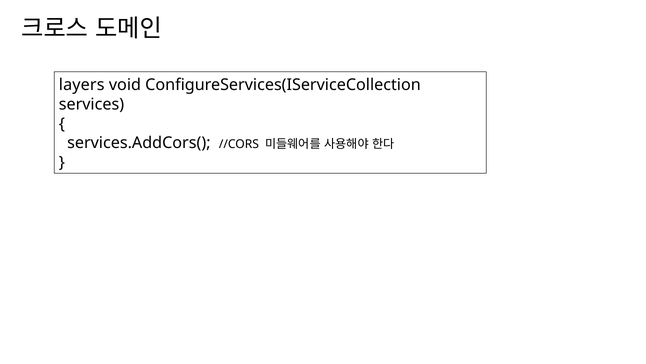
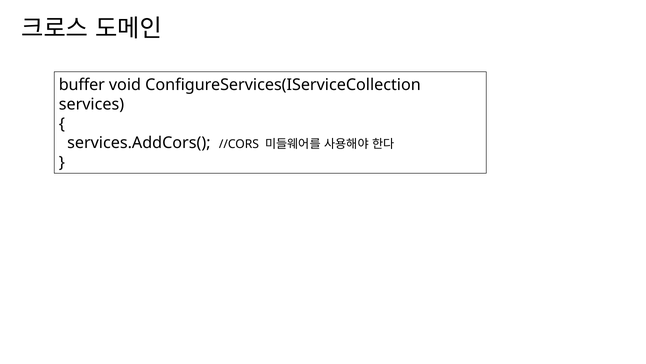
layers: layers -> buffer (82, 85)
